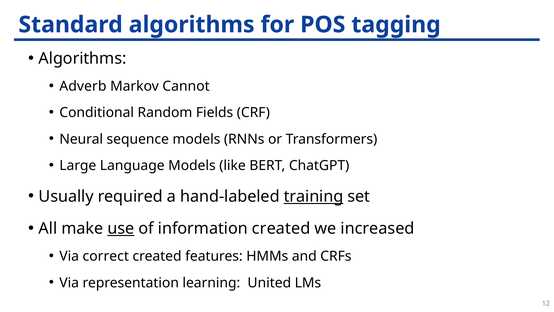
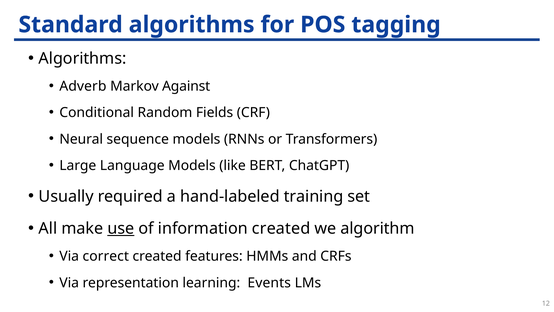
Cannot: Cannot -> Against (186, 86)
training underline: present -> none (314, 196)
increased: increased -> algorithm (378, 228)
United: United -> Events (269, 282)
